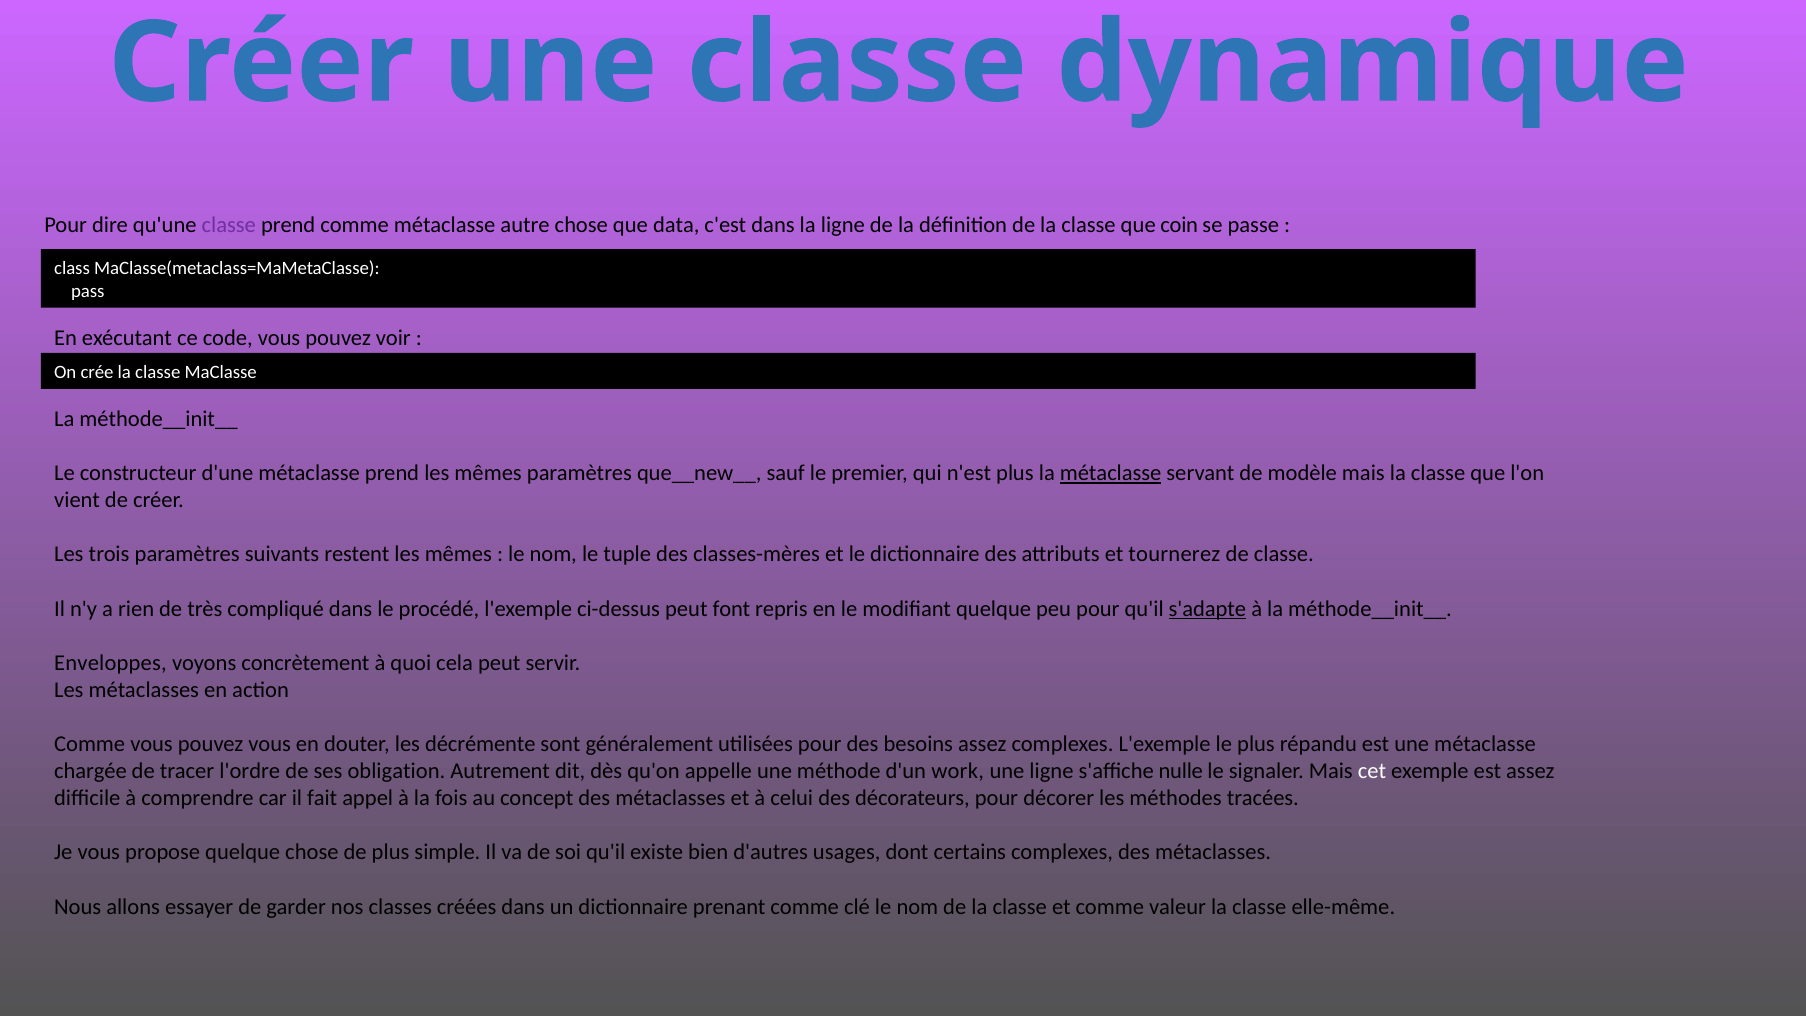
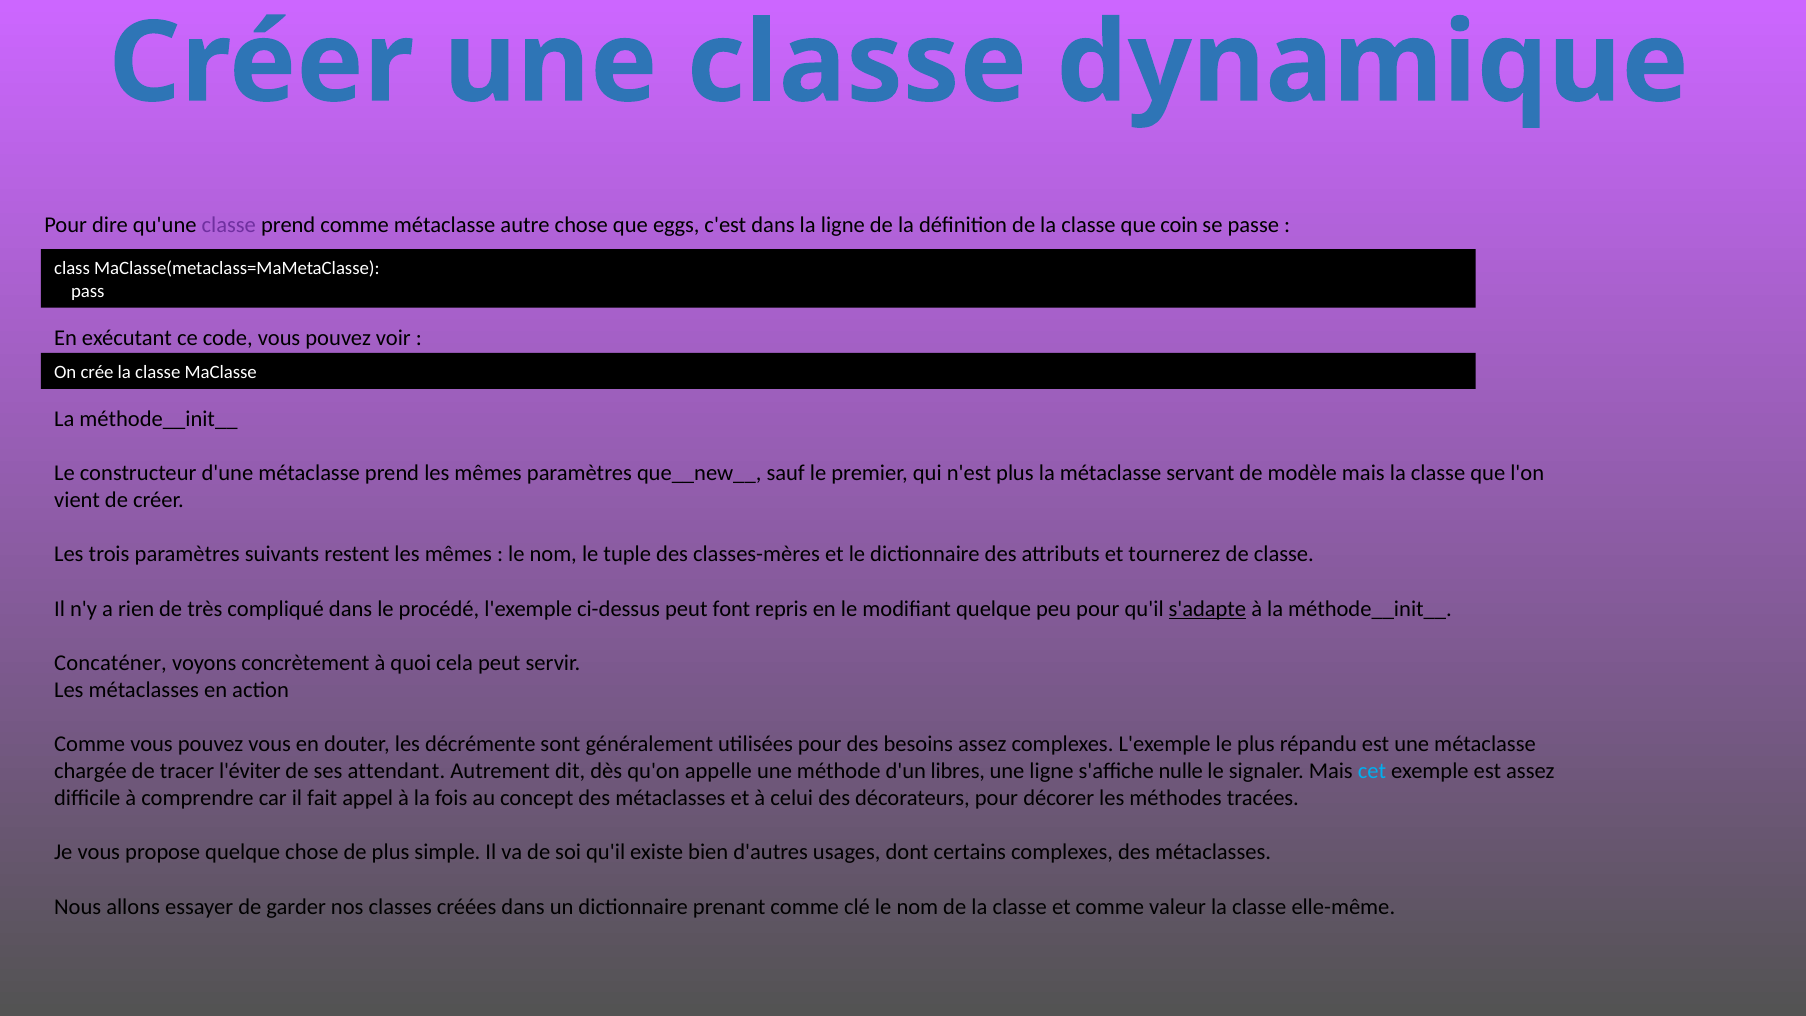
data: data -> eggs (676, 225)
métaclasse underline: present -> none (1111, 473)
Enveloppes: Enveloppes -> Concaténer (111, 663)
l'ordre: l'ordre -> l'éviter (250, 771)
obligation: obligation -> attendant (396, 771)
work: work -> libres (958, 771)
cet colour: white -> light blue (1372, 771)
